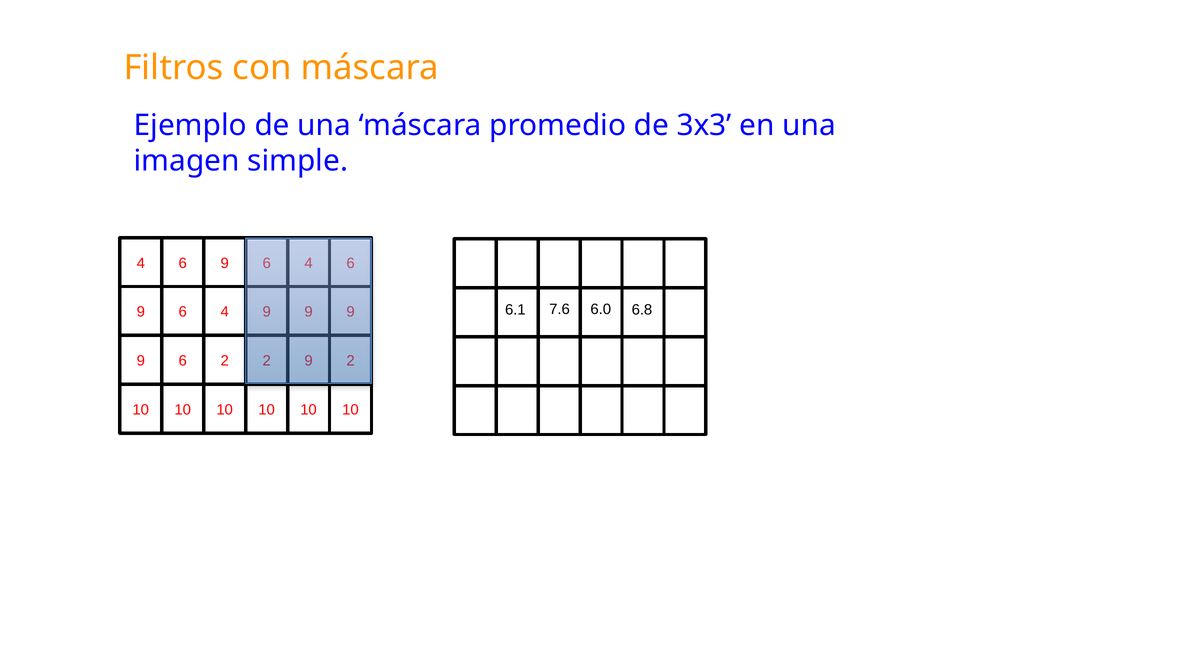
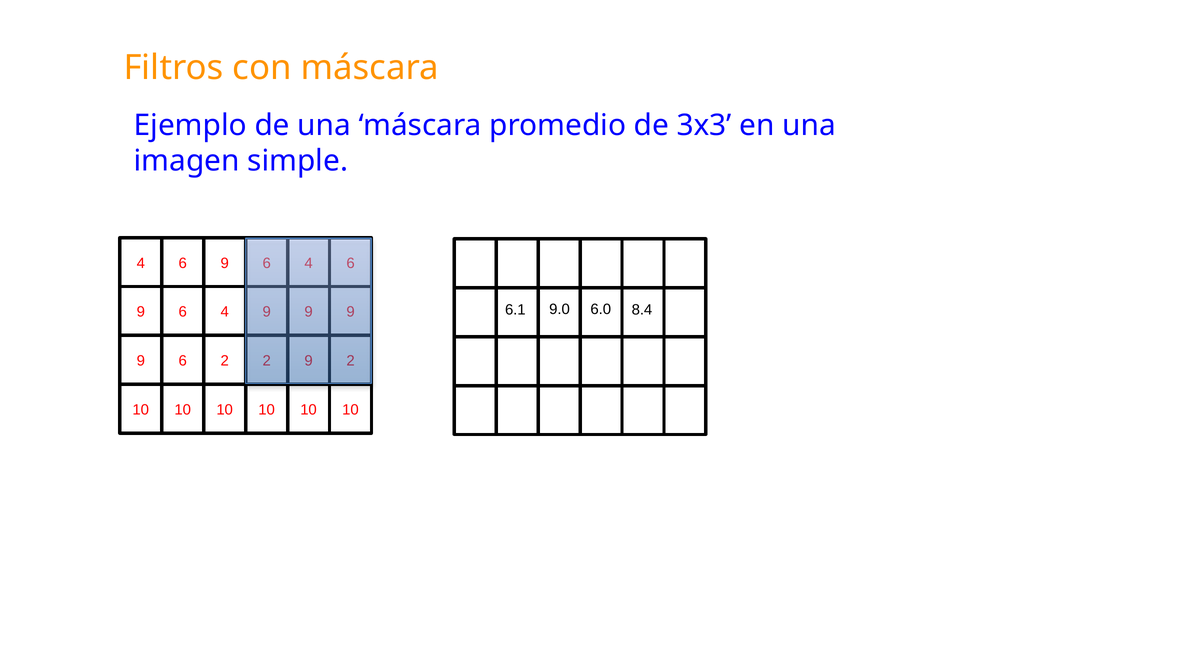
7.6: 7.6 -> 9.0 (560, 309)
6.8: 6.8 -> 8.4 (642, 310)
